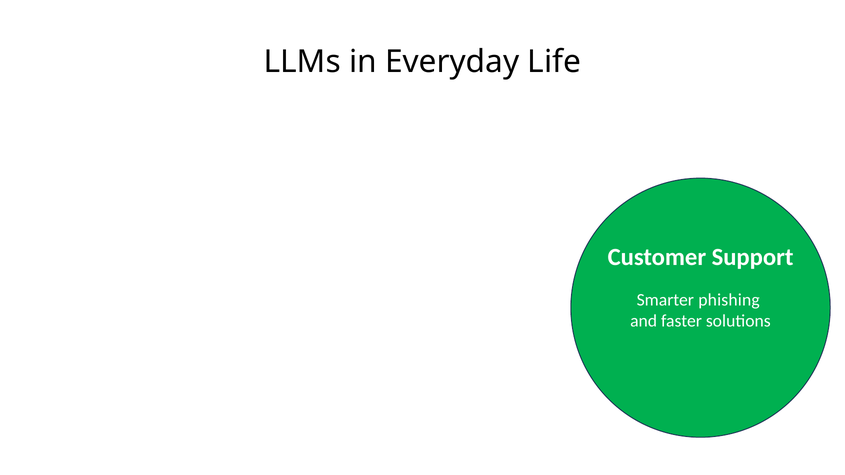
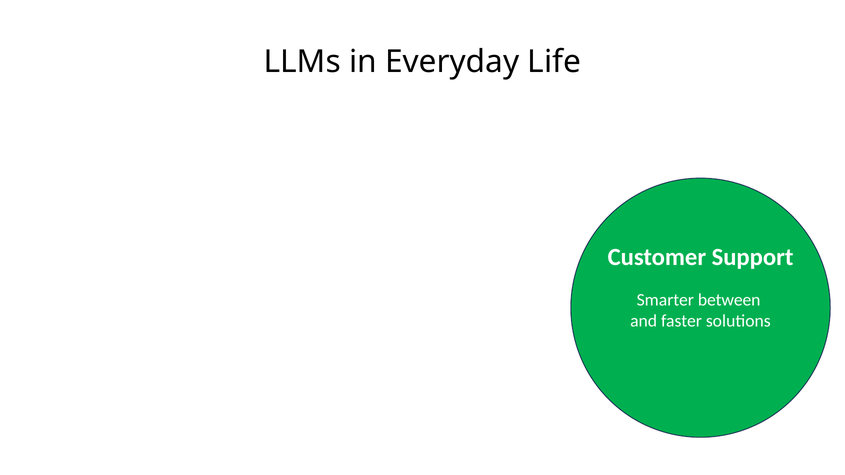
phishing: phishing -> between (729, 300)
